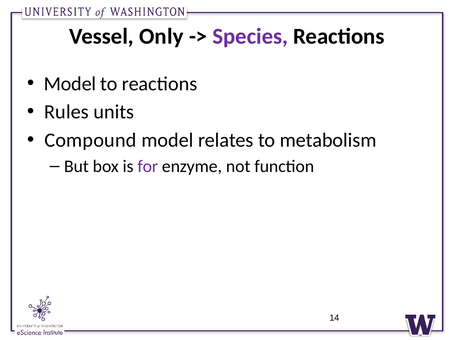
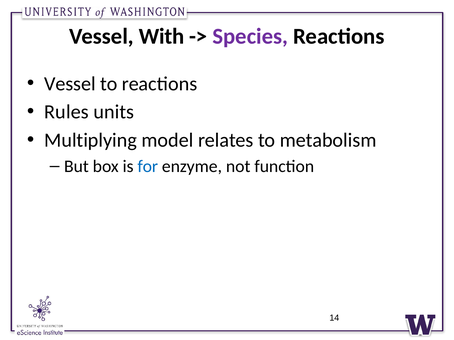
Only: Only -> With (162, 36)
Model: Model -> Vessel (70, 84)
Compound: Compound -> Multiplying (91, 140)
for colour: purple -> blue (148, 166)
